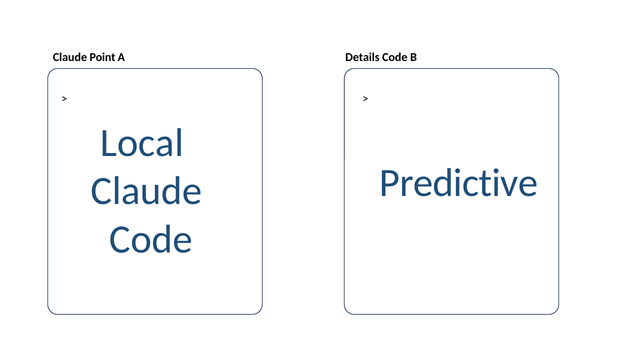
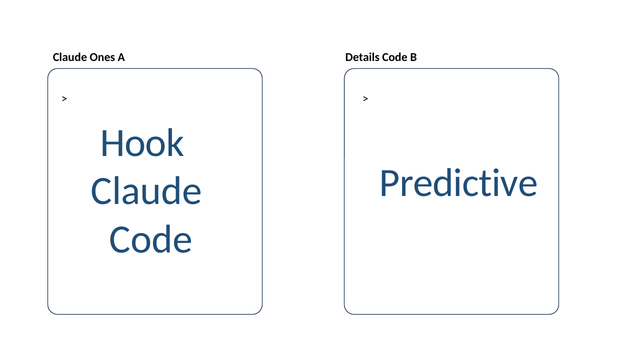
Point: Point -> Ones (102, 57)
Local: Local -> Hook (142, 143)
